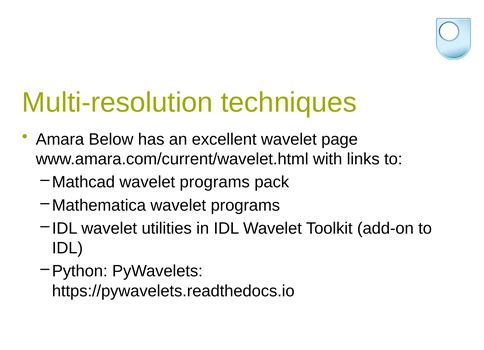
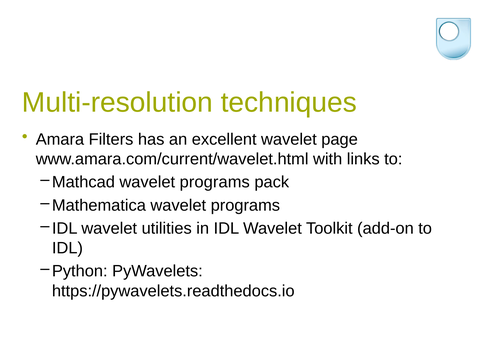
Below: Below -> Filters (111, 139)
